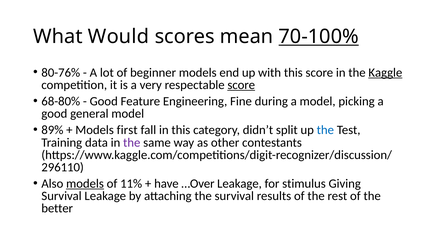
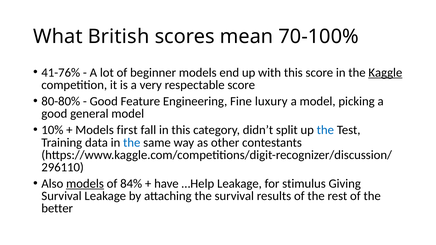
Would: Would -> British (119, 37)
70-100% underline: present -> none (319, 37)
80-76%: 80-76% -> 41-76% (61, 73)
score underline: present -> none (241, 85)
68-80%: 68-80% -> 80-80% (61, 101)
during: during -> luxury (271, 101)
89%: 89% -> 10% (52, 130)
the colour: purple -> blue (132, 143)
11%: 11% -> 84% (131, 184)
…Over: …Over -> …Help (198, 184)
